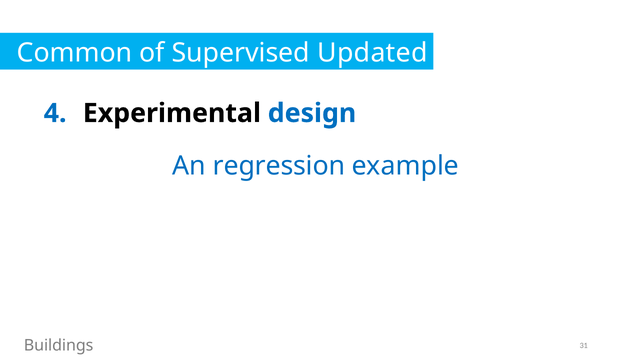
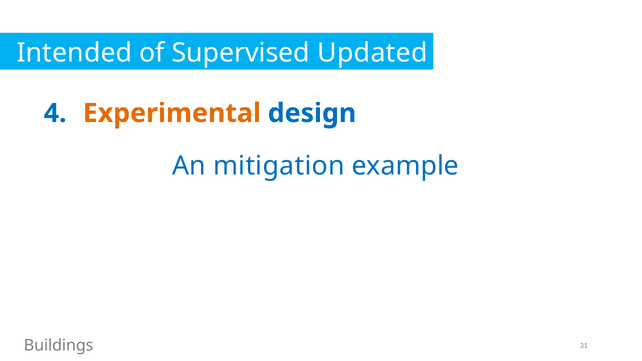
Common: Common -> Intended (74, 53)
Experimental colour: black -> orange (172, 113)
regression: regression -> mitigation (279, 166)
